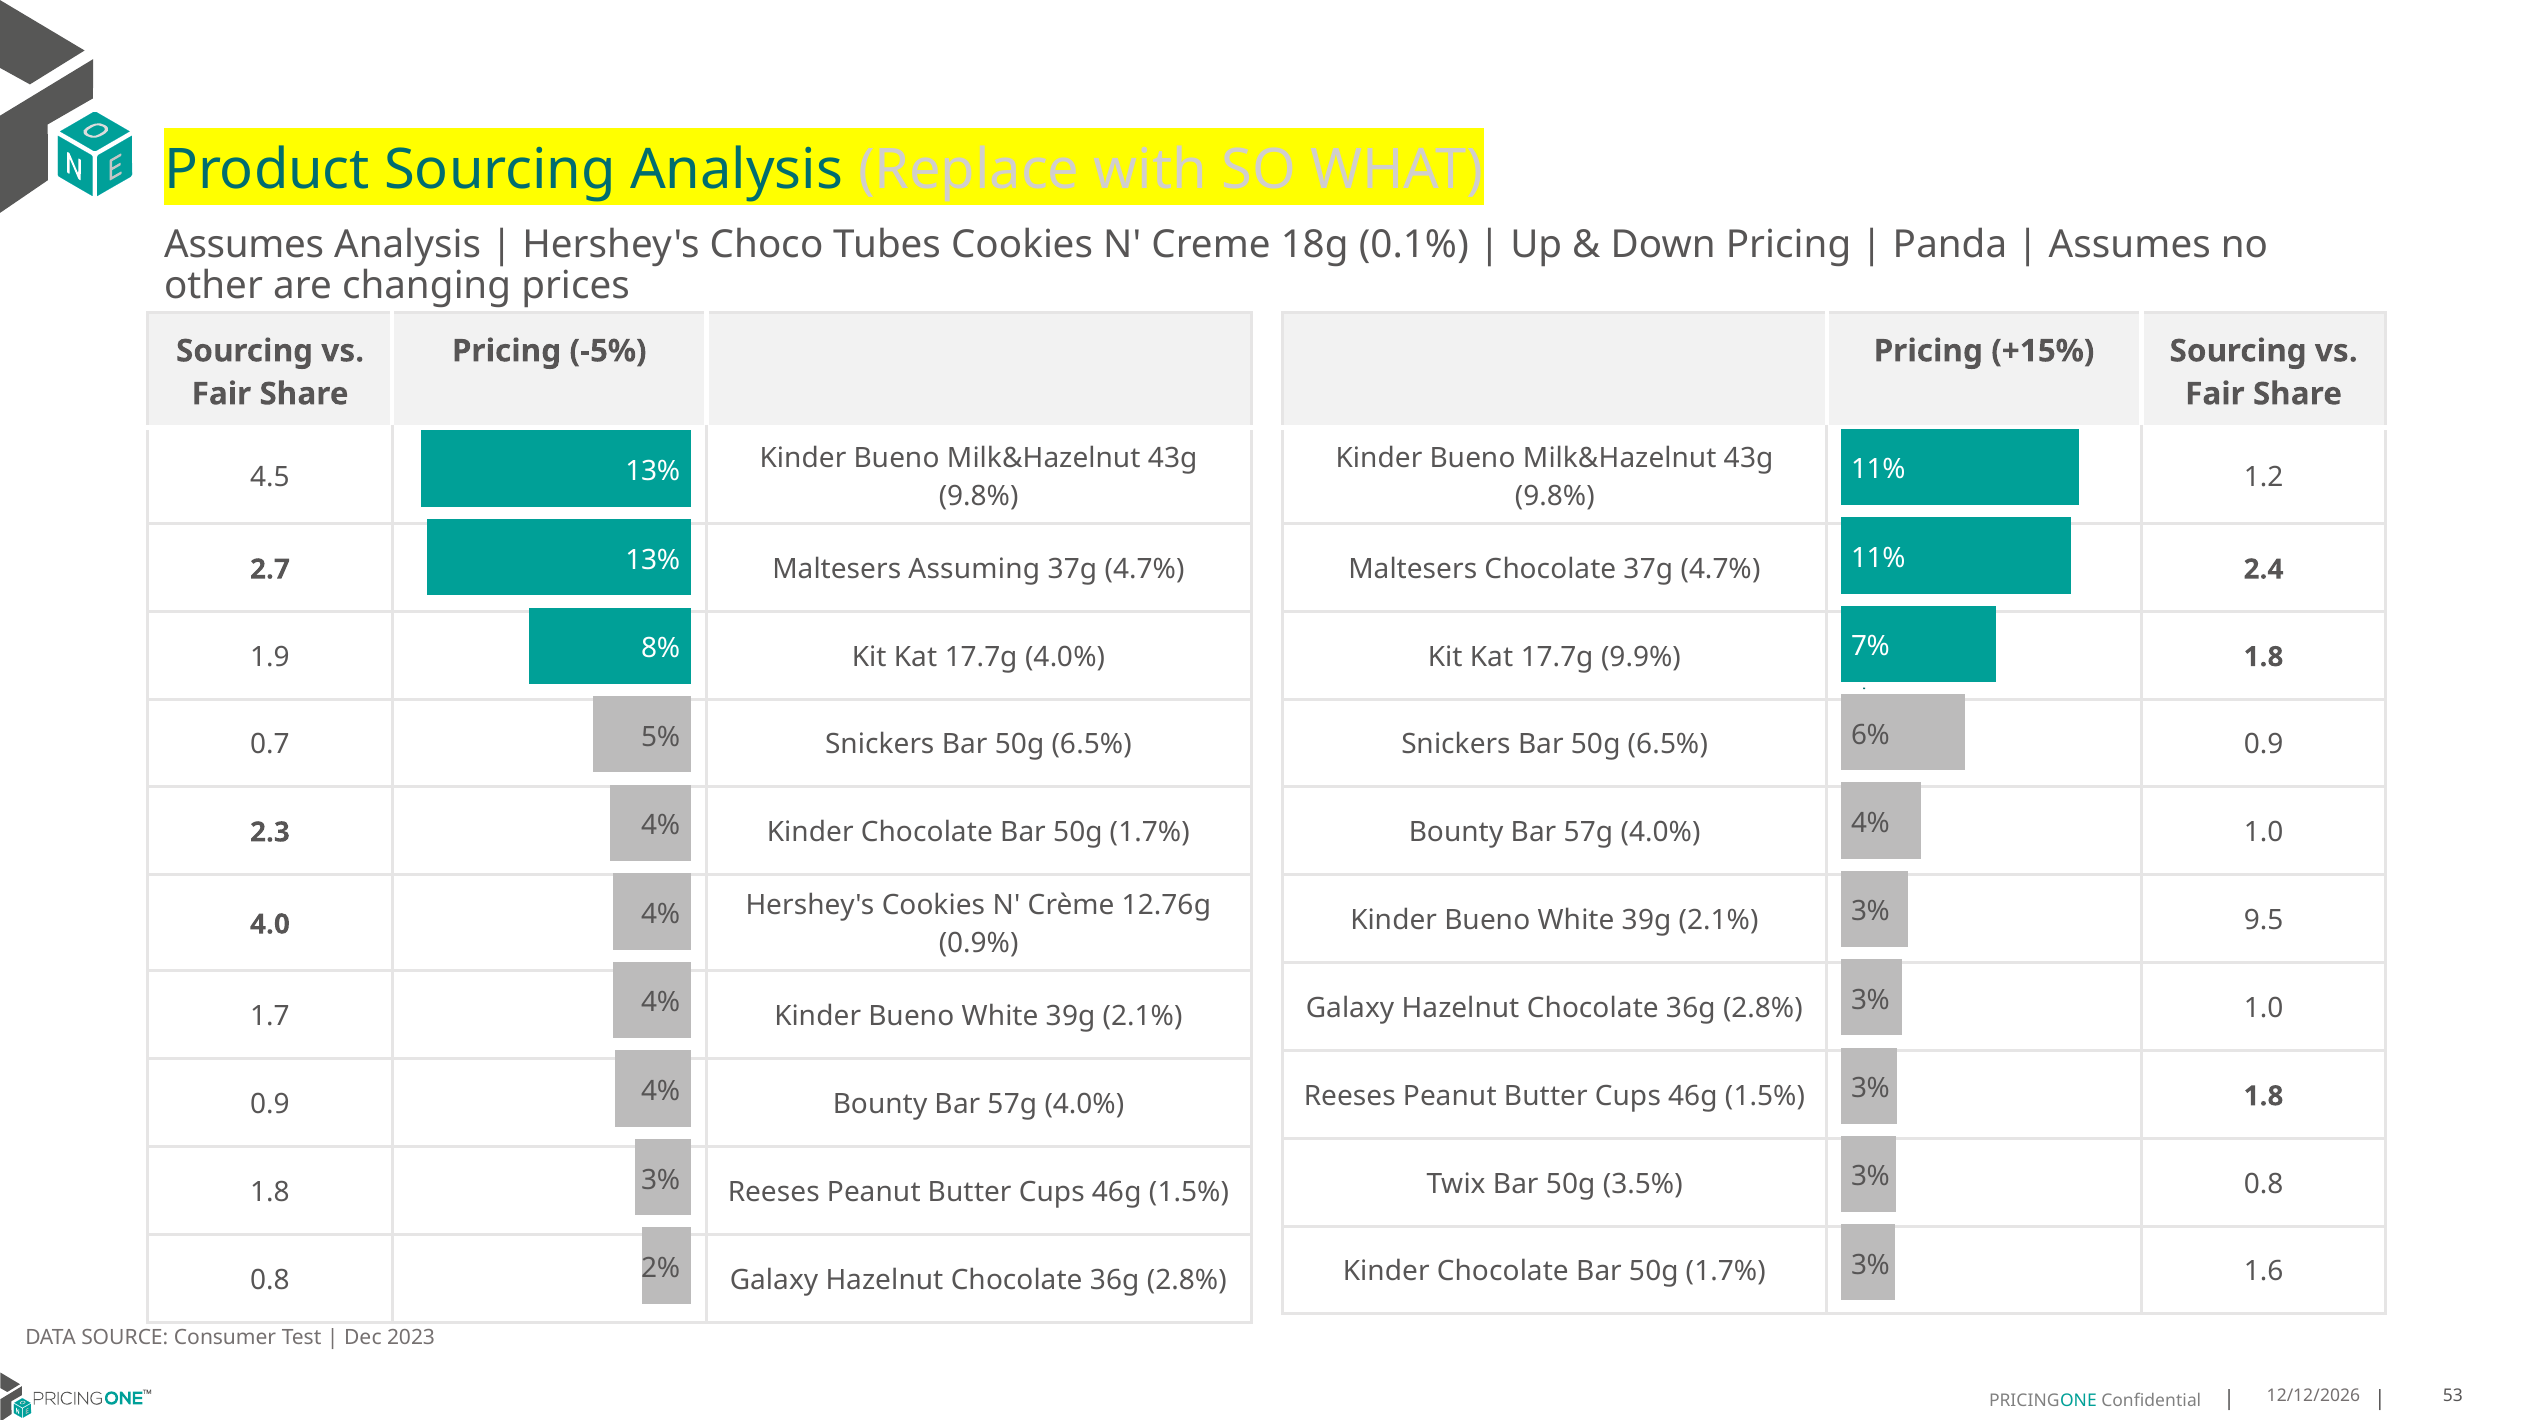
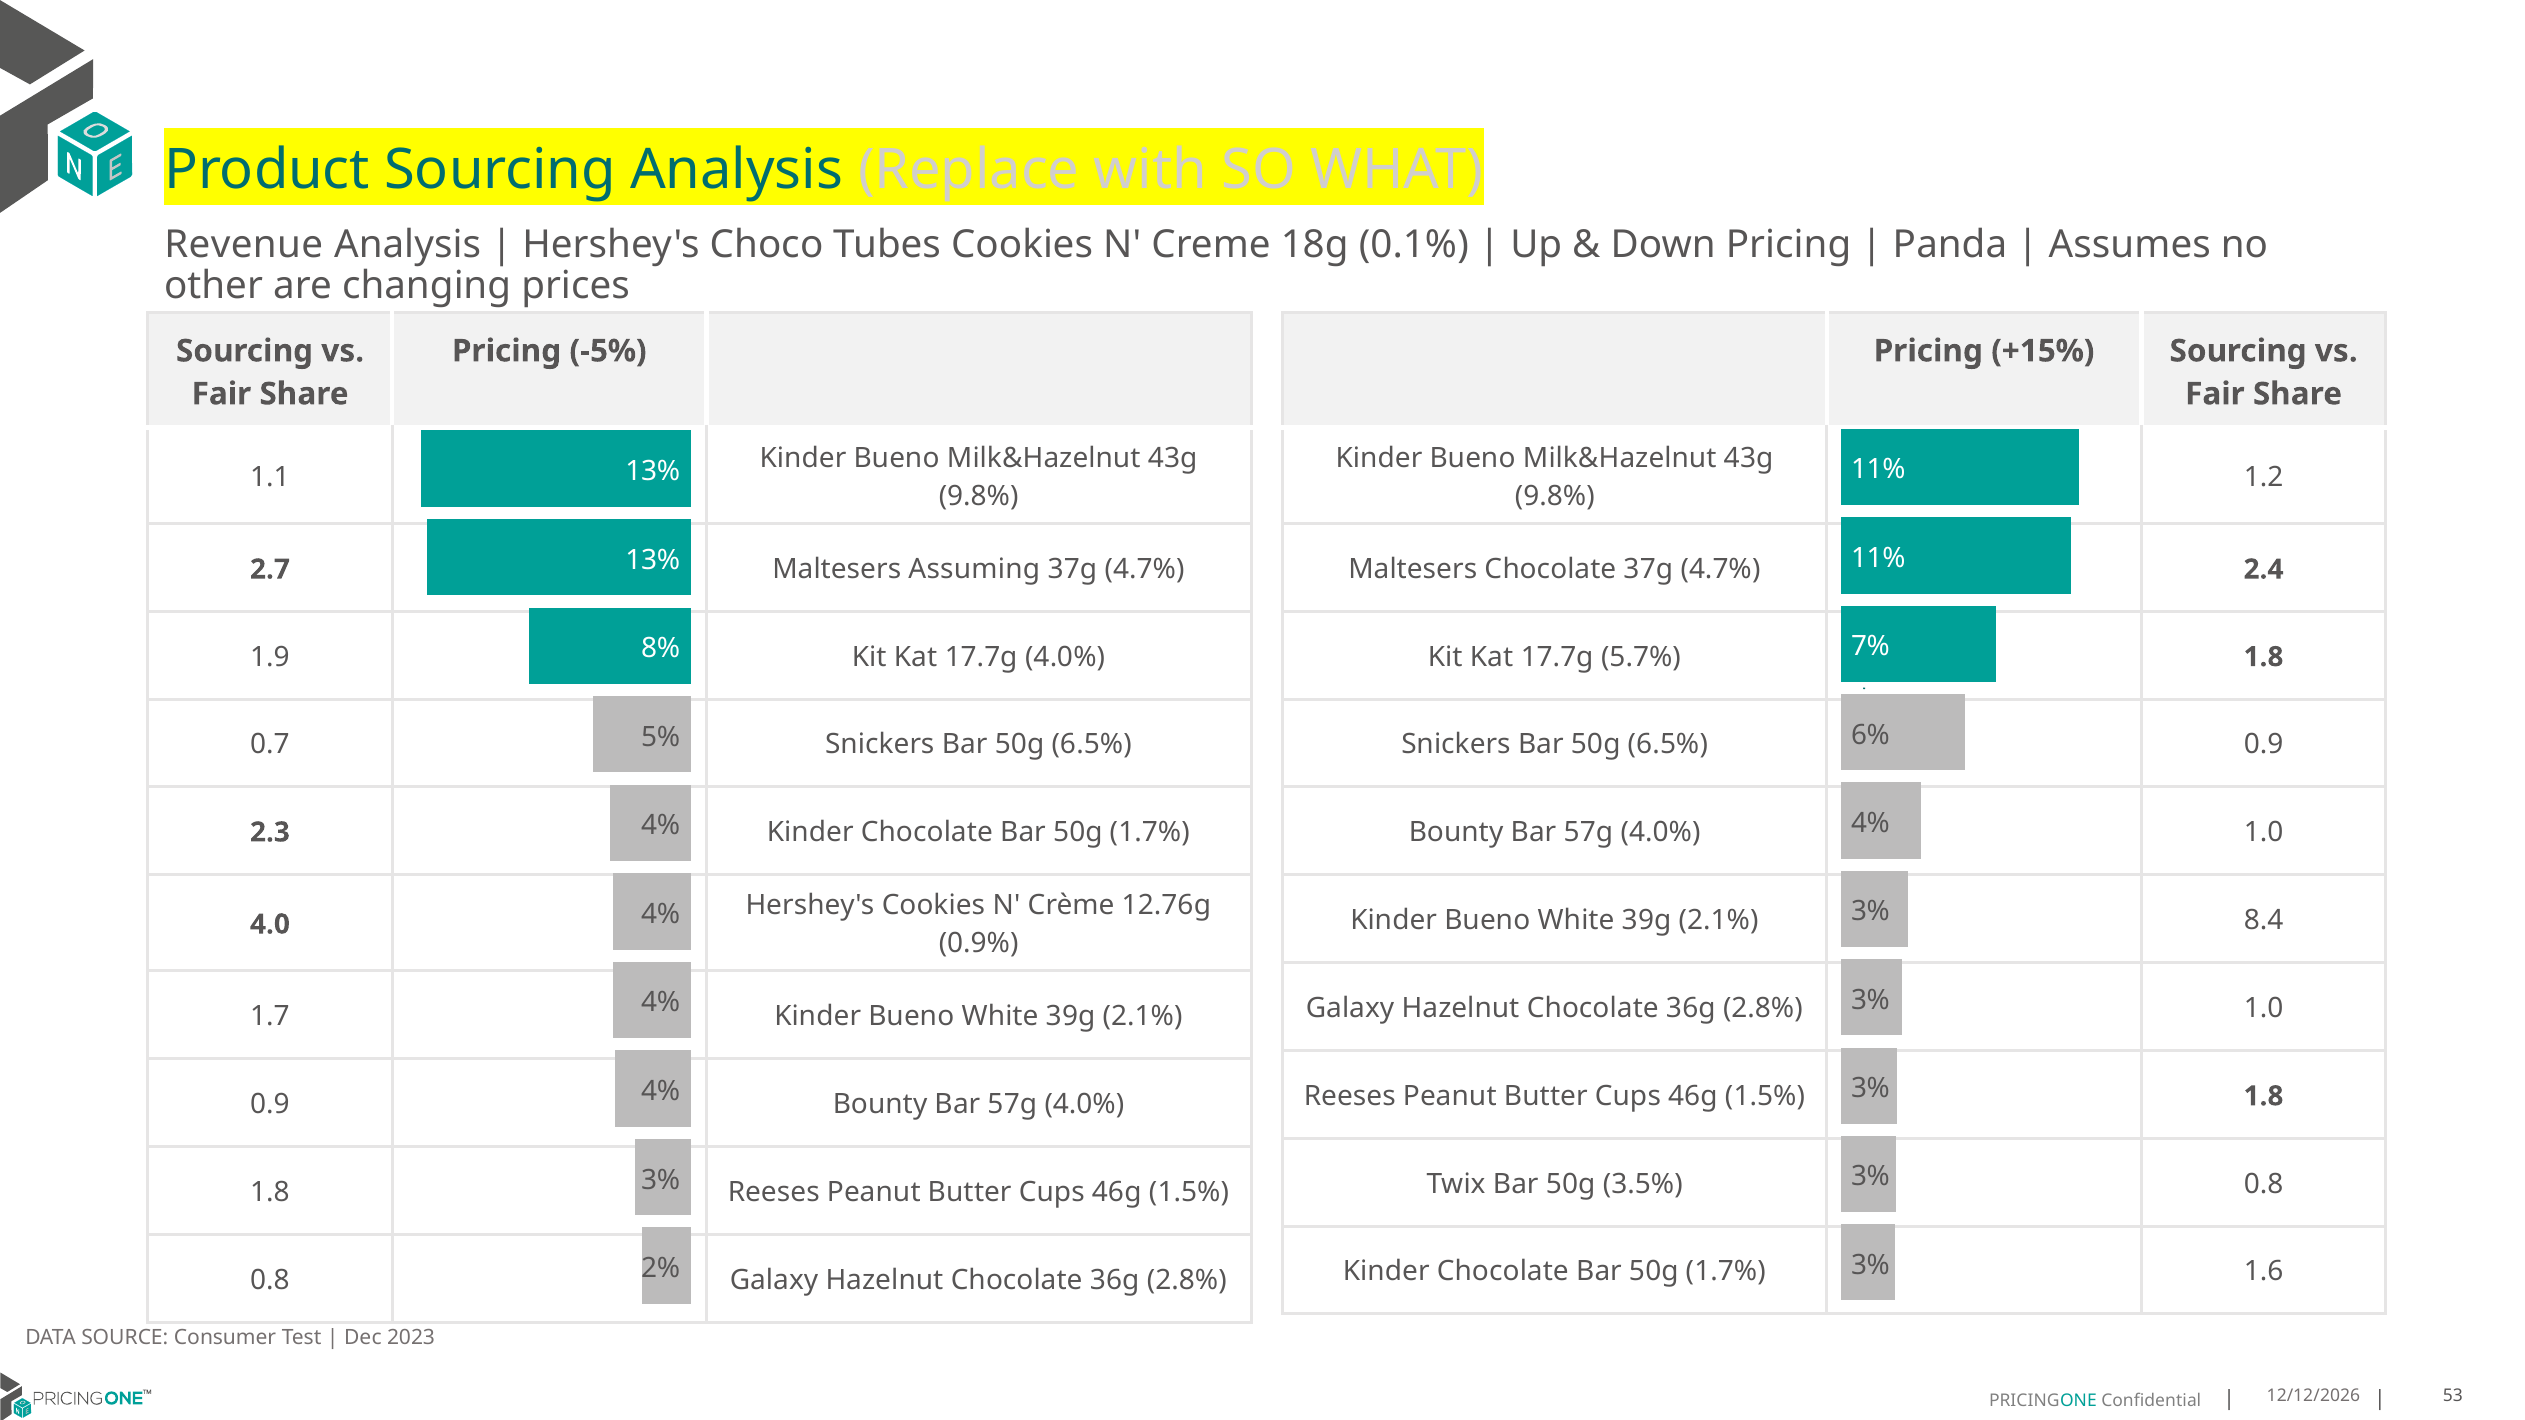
Assumes: Assumes -> Revenue (244, 244)
4.5: 4.5 -> 1.1 (270, 477)
9.9%: 9.9% -> 5.7% (1641, 657)
9.5: 9.5 -> 8.4 (2264, 920)
